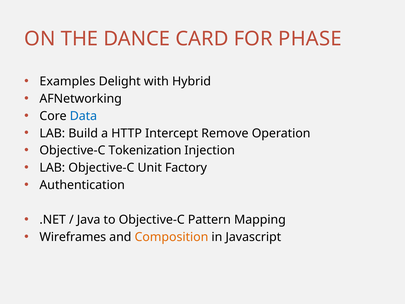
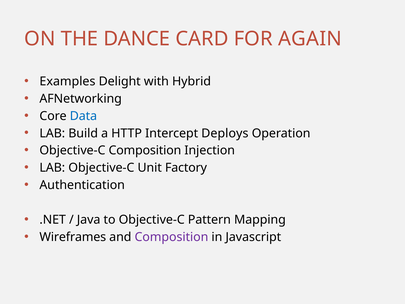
PHASE: PHASE -> AGAIN (310, 39)
Remove: Remove -> Deploys (225, 133)
Objective-C Tokenization: Tokenization -> Composition (145, 150)
Composition colour: orange -> purple (171, 237)
